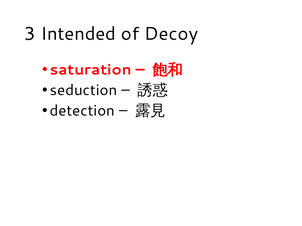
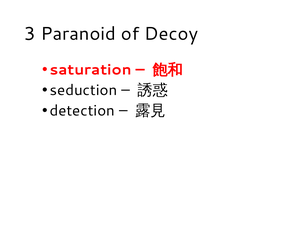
Intended: Intended -> Paranoid (78, 34)
